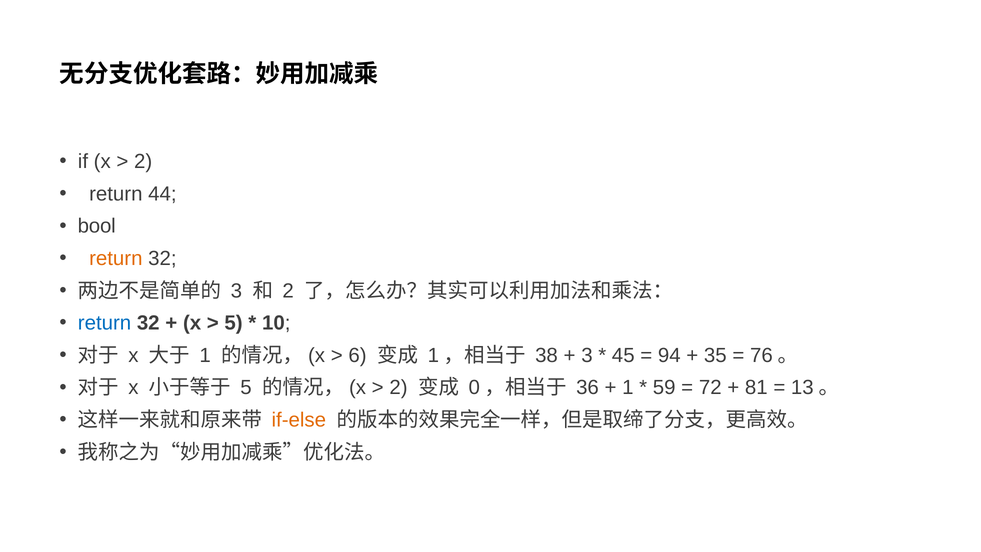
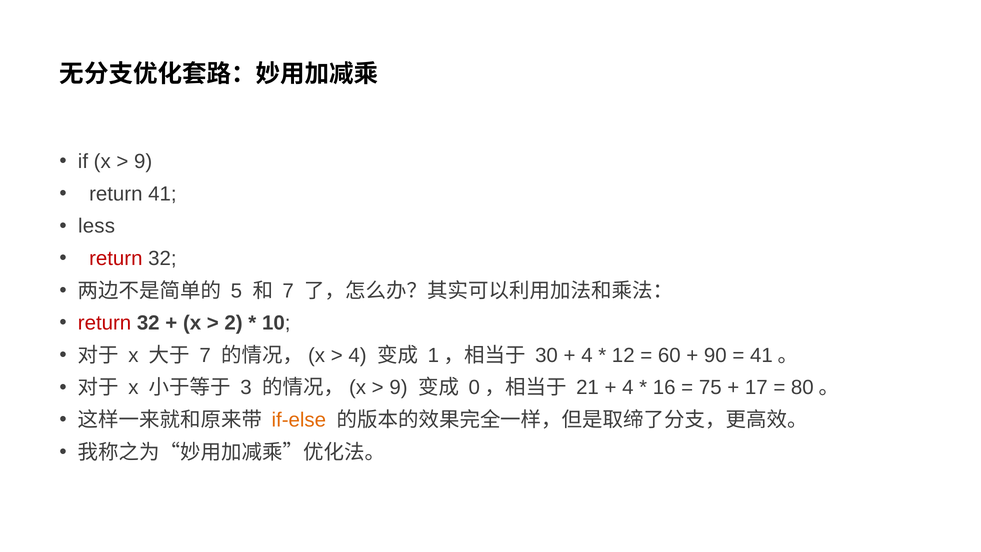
2: 2 -> 9 (143, 161)
return 44: 44 -> 41 (162, 194)
bool: bool -> less (97, 226)
return colour: orange -> red (116, 258)
3: 3 -> 5 (236, 291)
2: 2 -> 7 (288, 291)
return colour: blue -> red (105, 323)
5: 5 -> 2 (234, 323)
1: 1 -> 7 (205, 355)
6: 6 -> 4 (358, 355)
38: 38 -> 30 (547, 355)
3: 3 -> 4 (587, 355)
45: 45 -> 12 (623, 355)
94: 94 -> 60 (669, 355)
35: 35 -> 90 (715, 355)
76: 76 -> 41 (761, 355)
5: 5 -> 3 (246, 388)
2: 2 -> 9 (398, 388)
36: 36 -> 21 (587, 388)
1: 1 -> 4 (628, 388)
59: 59 -> 16 (664, 388)
72: 72 -> 75 (710, 388)
81: 81 -> 17 (756, 388)
13: 13 -> 80 (802, 388)
